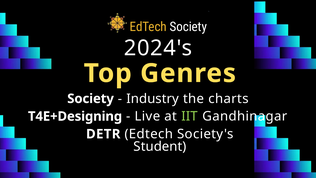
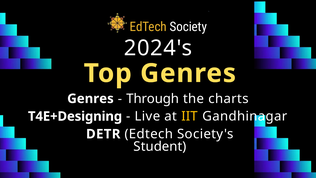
Society: Society -> Genres (90, 99)
Industry: Industry -> Through (153, 99)
IIT colour: light green -> yellow (190, 116)
